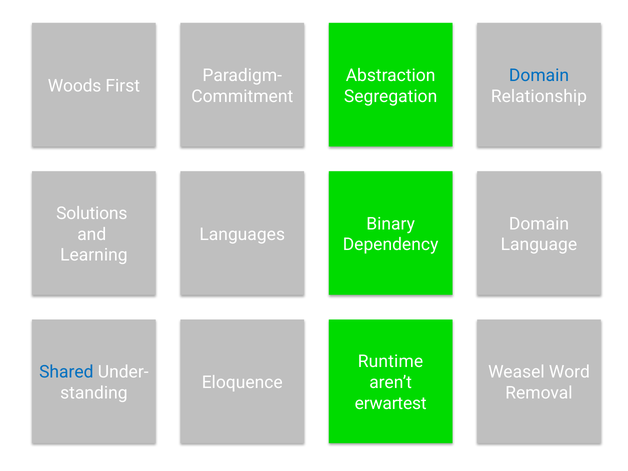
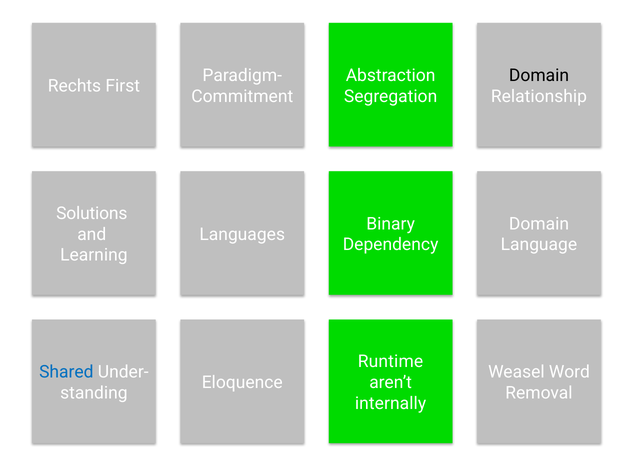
Domain colour: blue -> black (539, 75)
Woods: Woods -> Rechts (74, 86)
erwartest: erwartest -> internally (391, 404)
